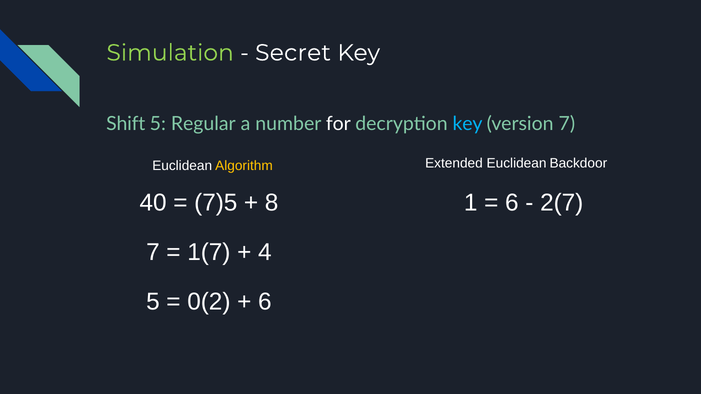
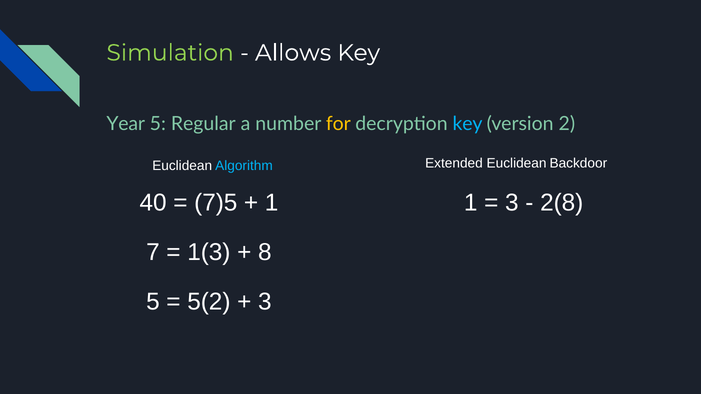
Secret: Secret -> Allows (293, 53)
Shift: Shift -> Year (126, 124)
for colour: white -> yellow (338, 124)
version 7: 7 -> 2 (567, 124)
Algorithm colour: yellow -> light blue (244, 166)
8: 8 -> 1 (272, 203)
6: 6 -> 3 (512, 203)
2(7: 2(7 -> 2(8 (562, 203)
1(7: 1(7 -> 1(3 (209, 253)
4: 4 -> 8 (265, 253)
0(2: 0(2 -> 5(2 (209, 302)
6: 6 -> 3 (265, 302)
